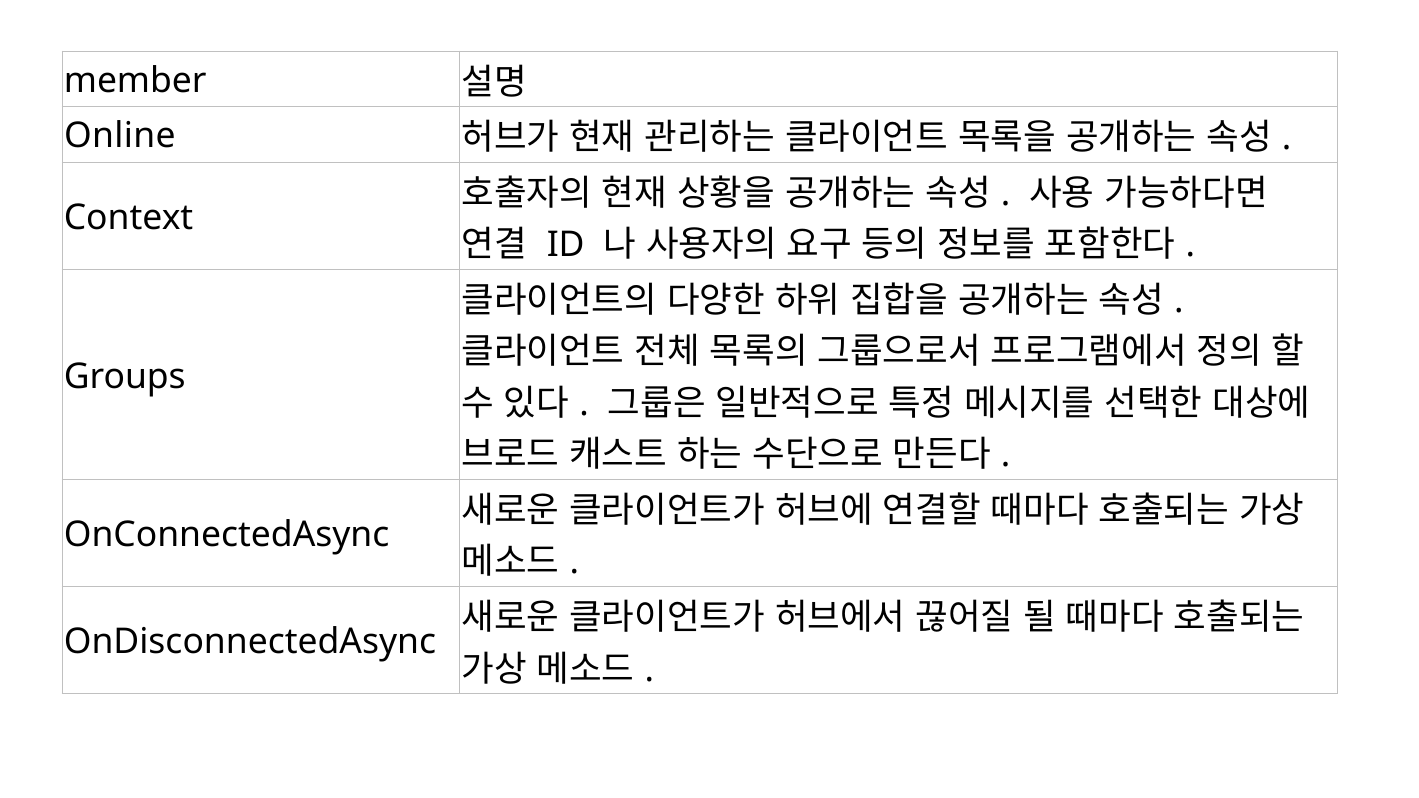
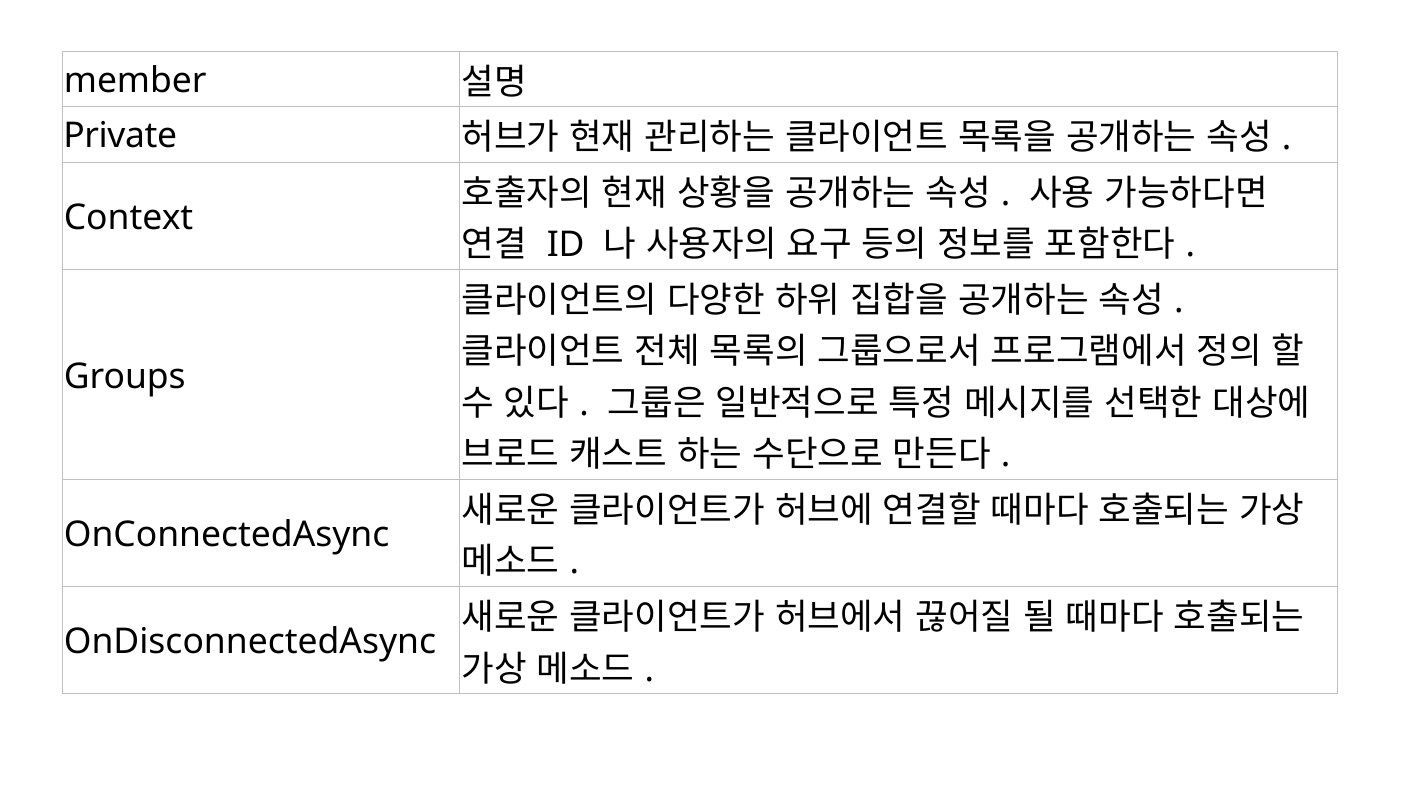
Online: Online -> Private (120, 136)
